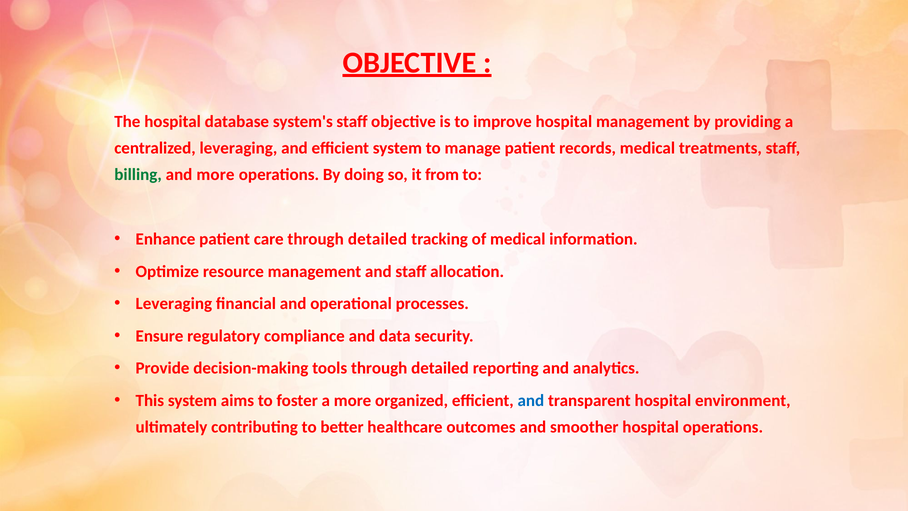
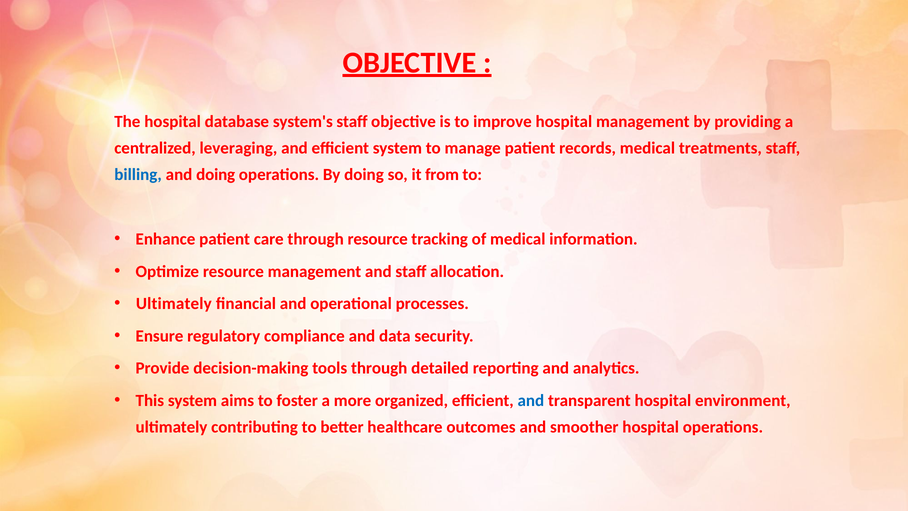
billing colour: green -> blue (138, 175)
and more: more -> doing (216, 175)
care through detailed: detailed -> resource (378, 239)
Leveraging: Leveraging -> Ultimately (174, 304)
